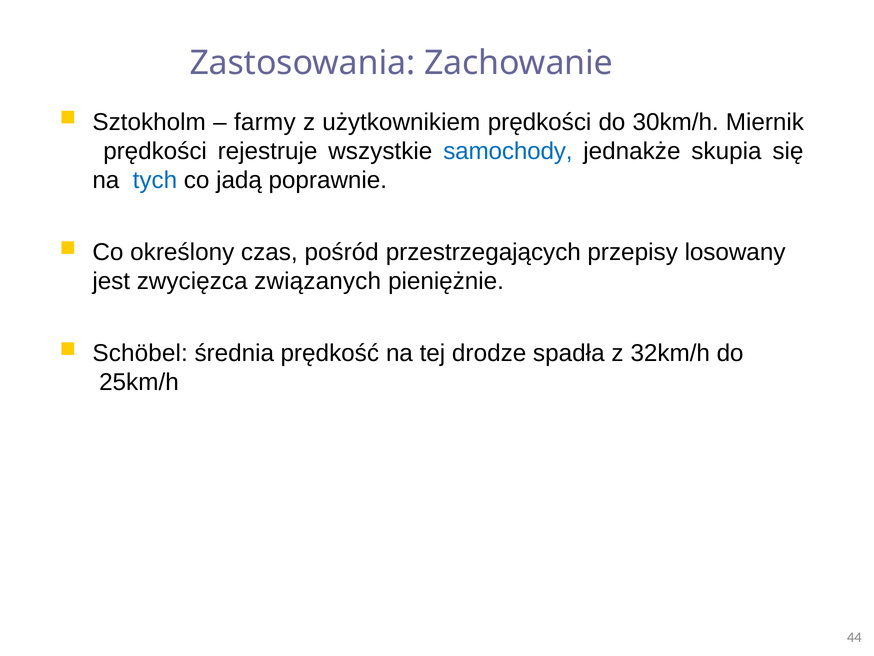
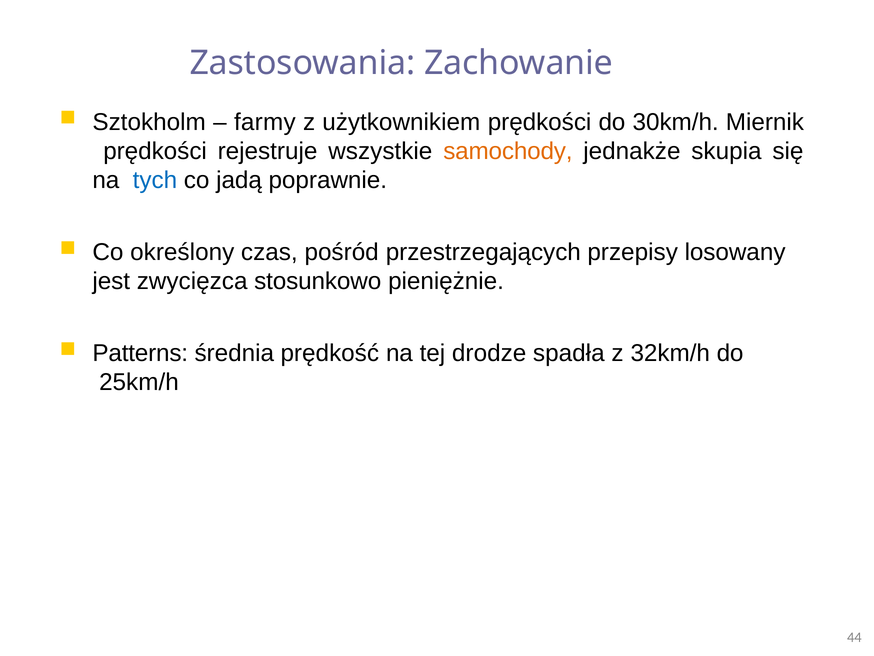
samochody colour: blue -> orange (508, 151)
związanych: związanych -> stosunkowo (318, 281)
Schöbel: Schöbel -> Patterns (140, 353)
